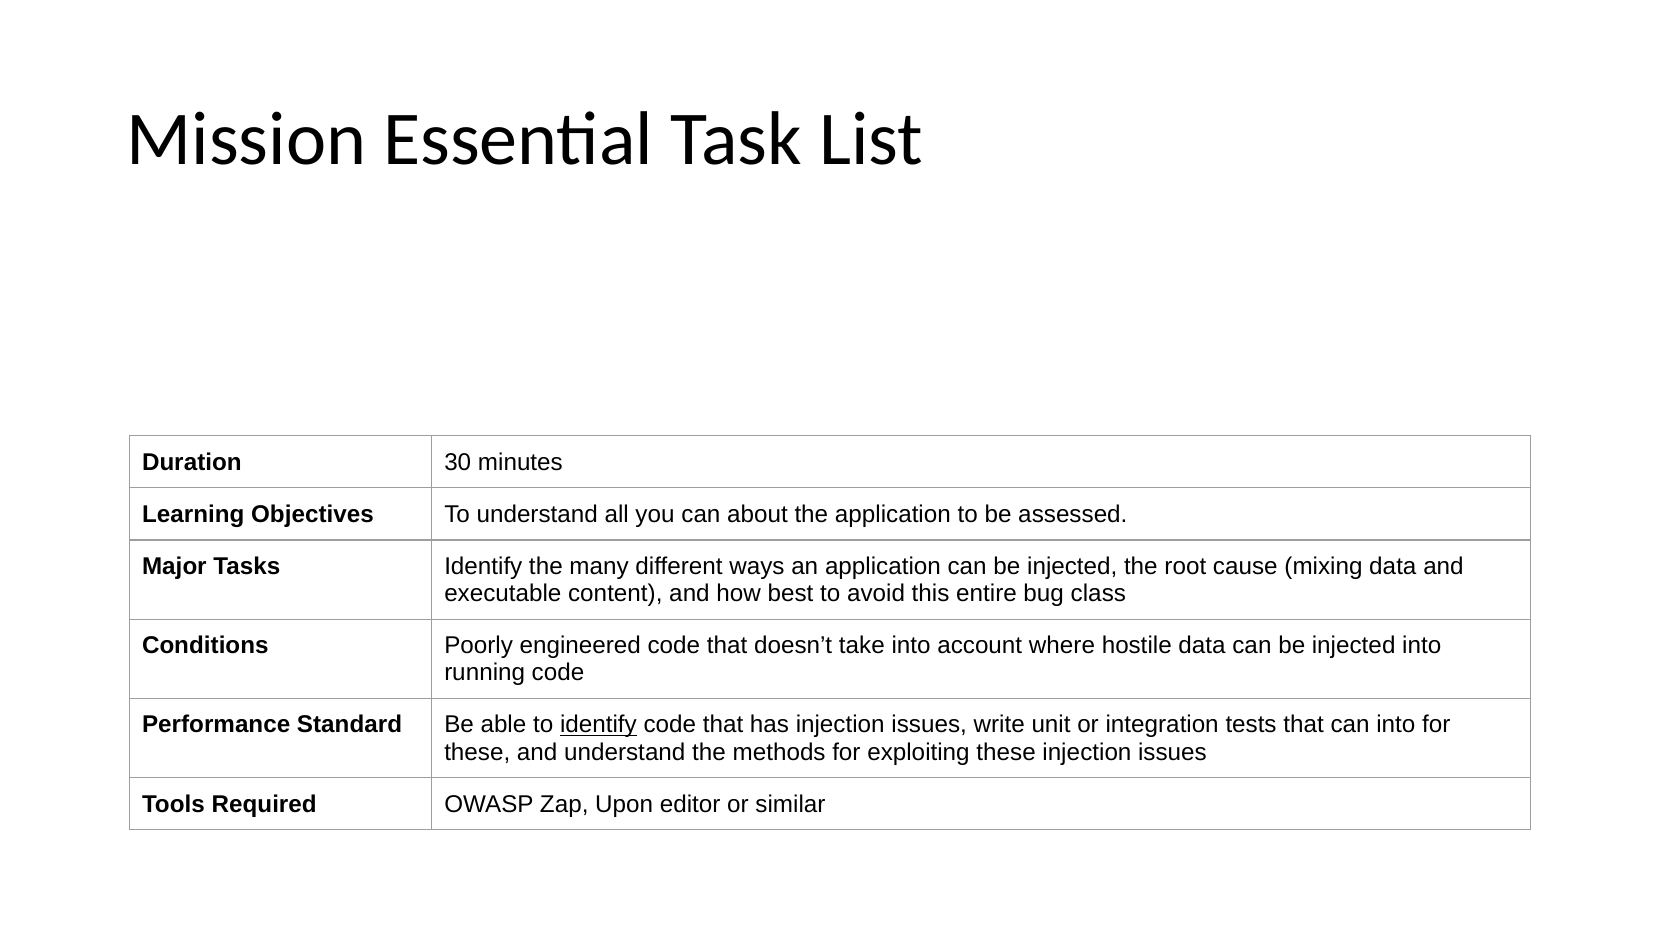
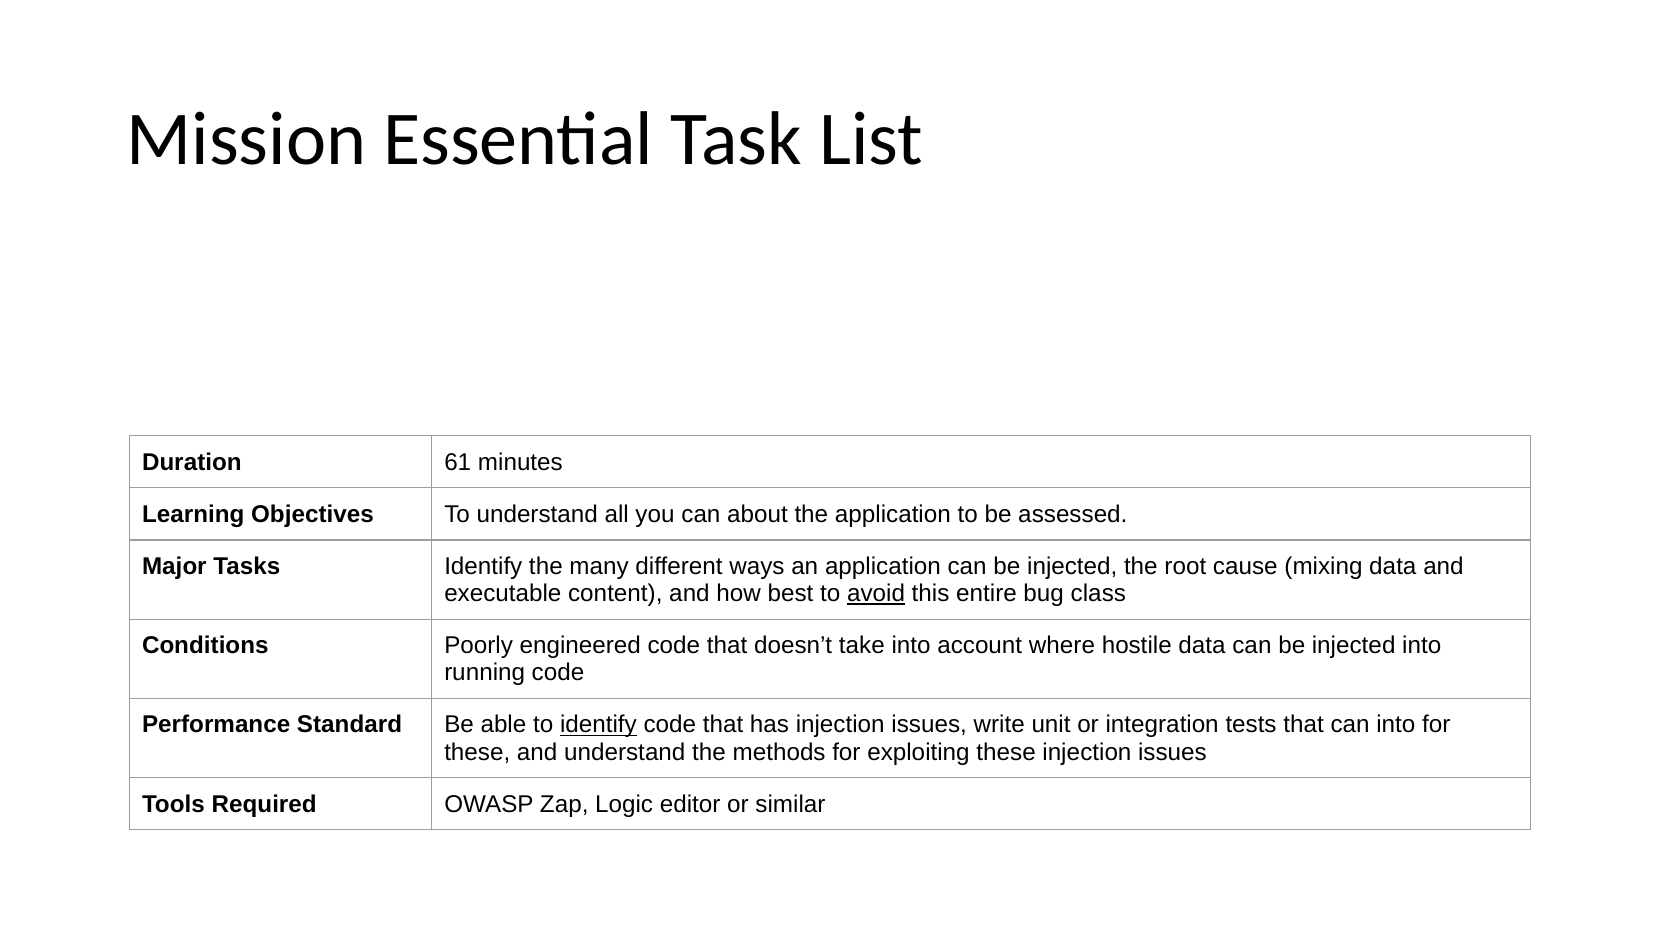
30: 30 -> 61 (458, 462)
avoid underline: none -> present (876, 593)
Upon: Upon -> Logic (624, 804)
